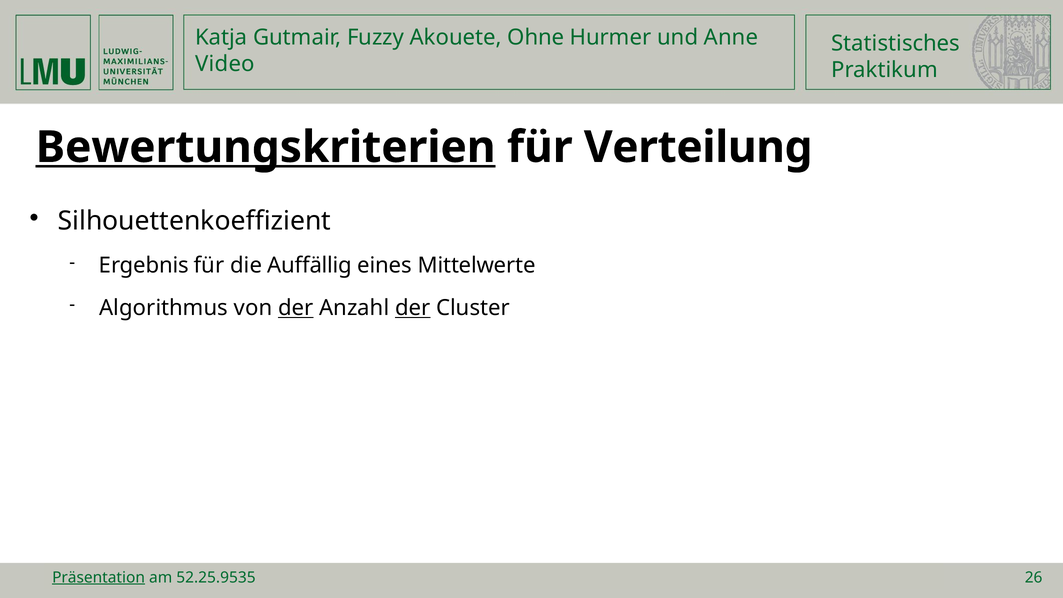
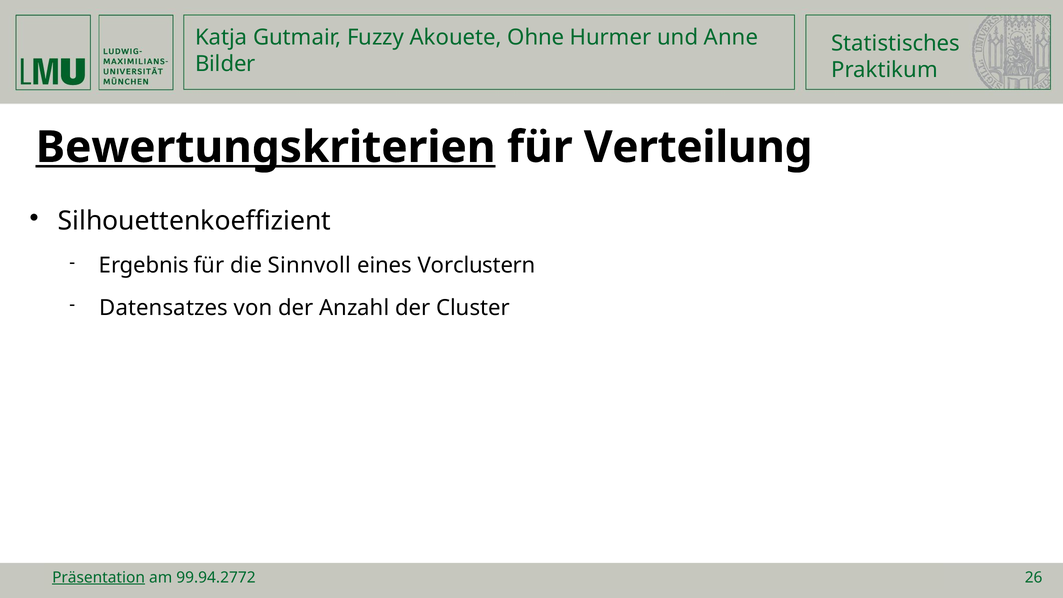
Video: Video -> Bilder (225, 64)
Auffällig: Auffällig -> Sinnvoll (309, 266)
Mittelwerte: Mittelwerte -> Vorclustern (477, 266)
Algorithmus: Algorithmus -> Datensatzes (164, 308)
der underline: present -> none (296, 308)
der underline: present -> none (413, 308)
52.25.9535: 52.25.9535 -> 99.94.2772 (216, 577)
